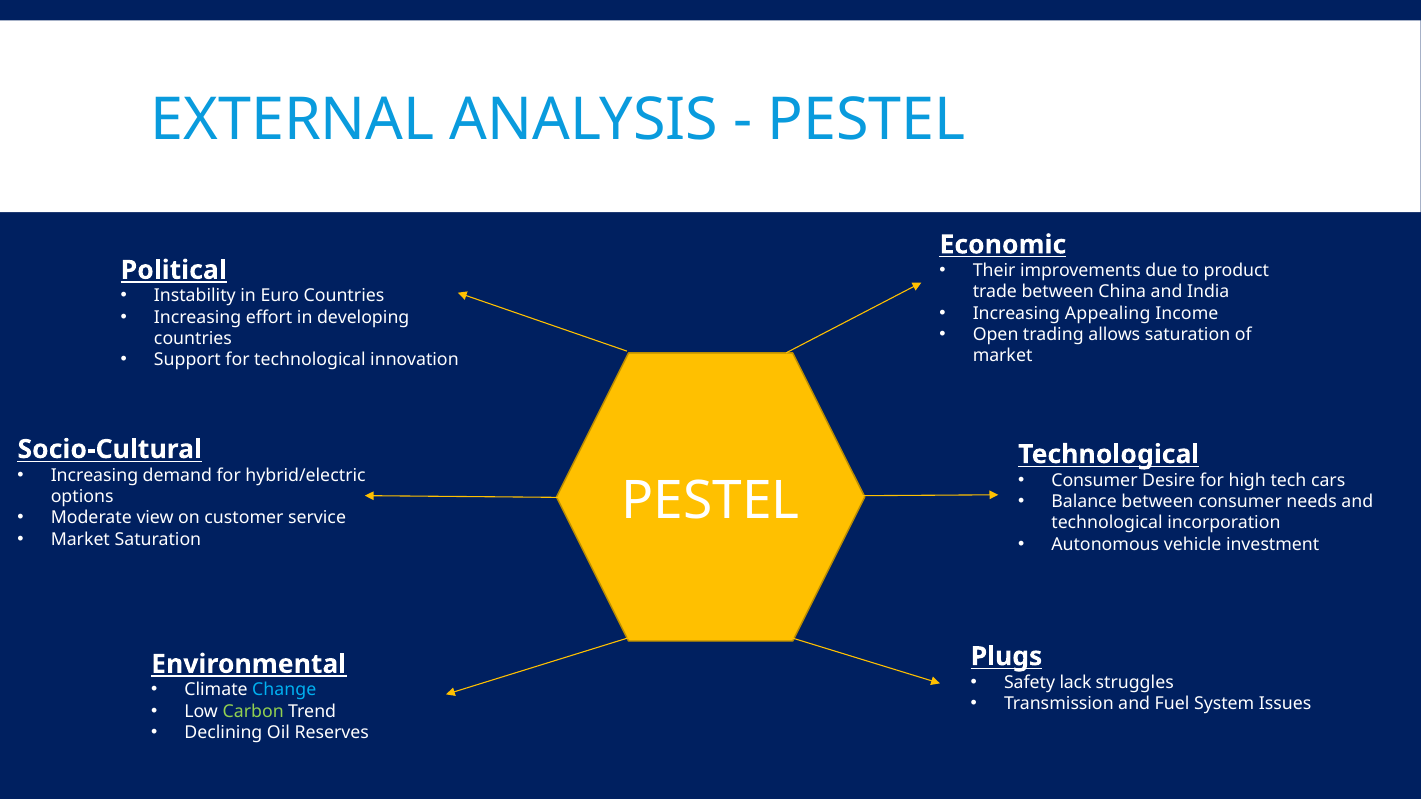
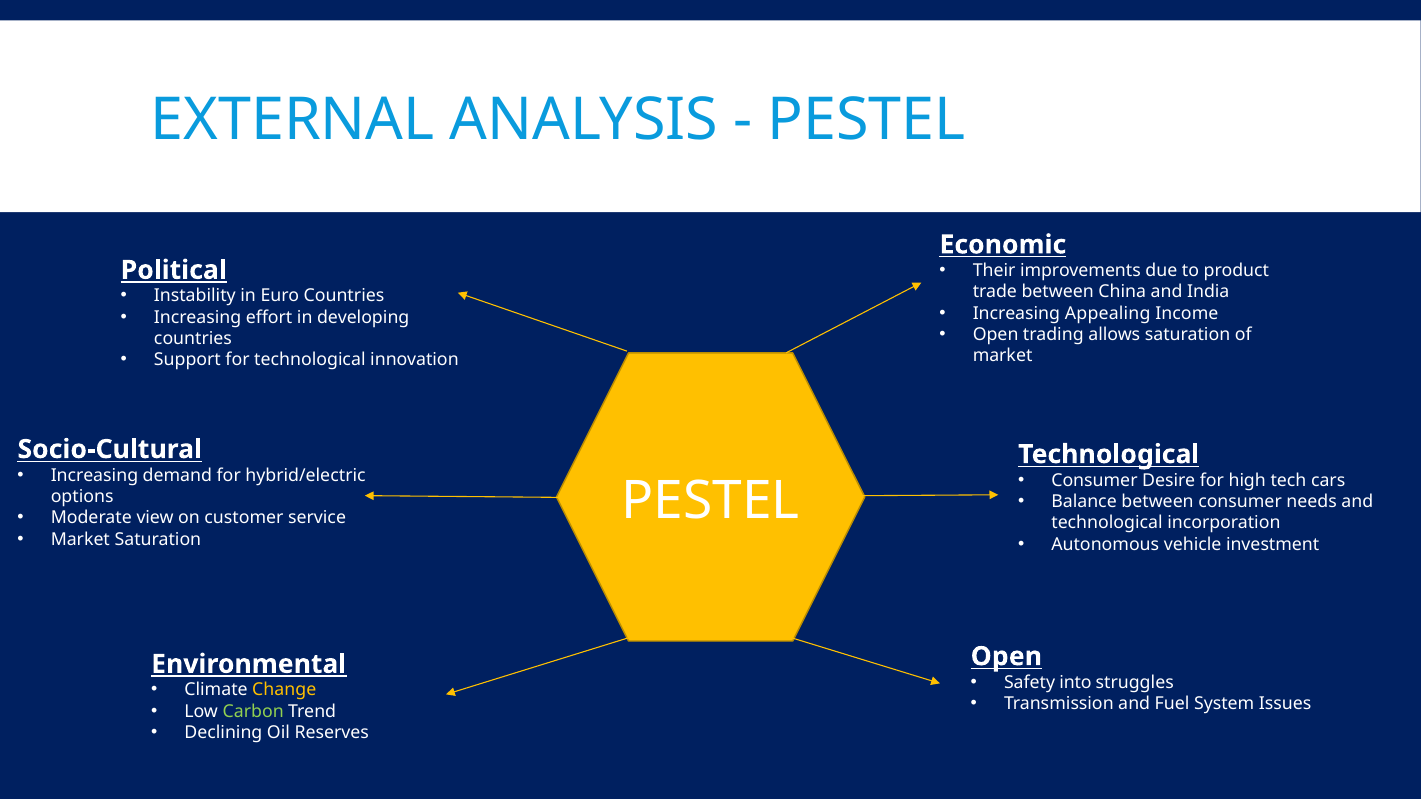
Plugs: Plugs -> Open (1006, 657)
lack: lack -> into (1076, 683)
Change colour: light blue -> yellow (284, 690)
